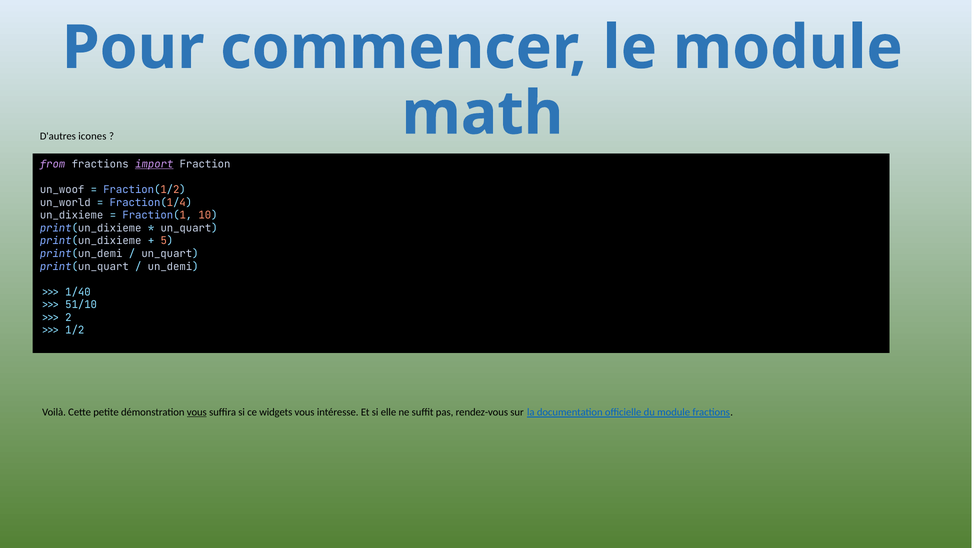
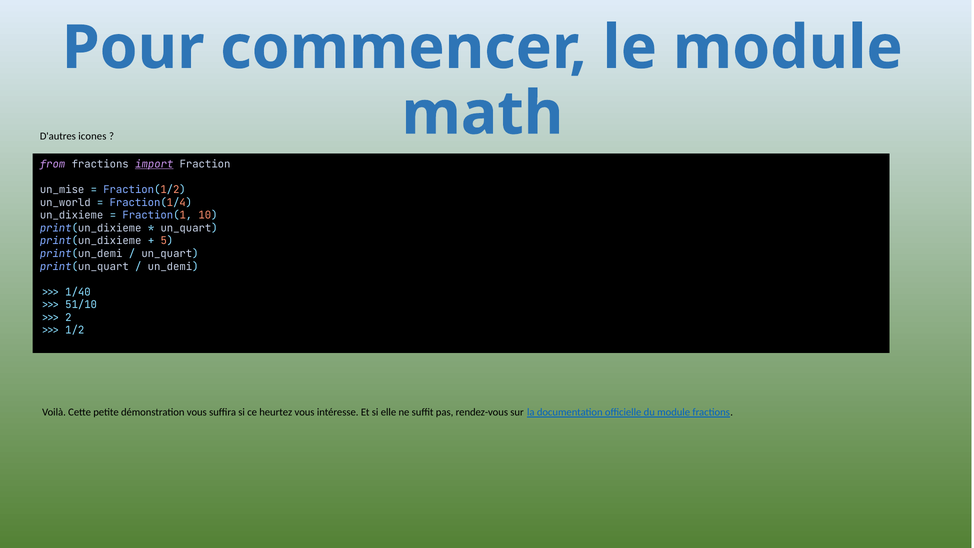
un_woof: un_woof -> un_mise (62, 190)
vous underline: present -> none (197, 412)
widgets: widgets -> heurtez (276, 412)
